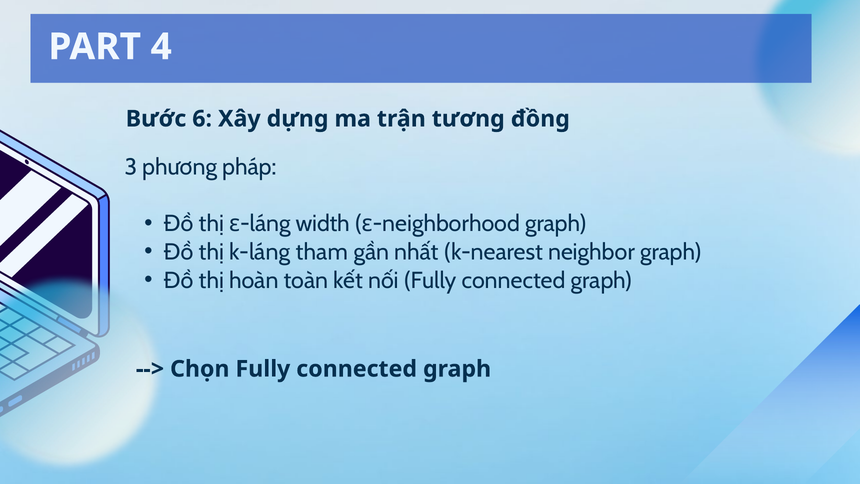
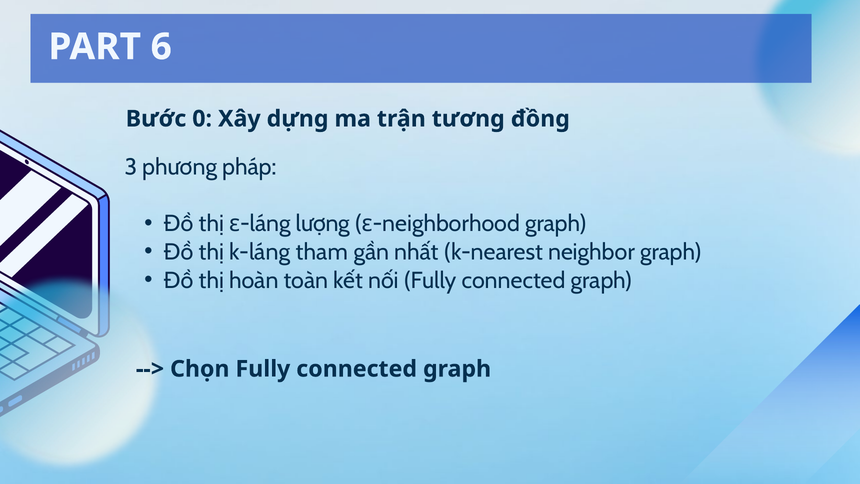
4: 4 -> 6 (161, 47)
6: 6 -> 0 (202, 119)
width: width -> lượng (323, 224)
